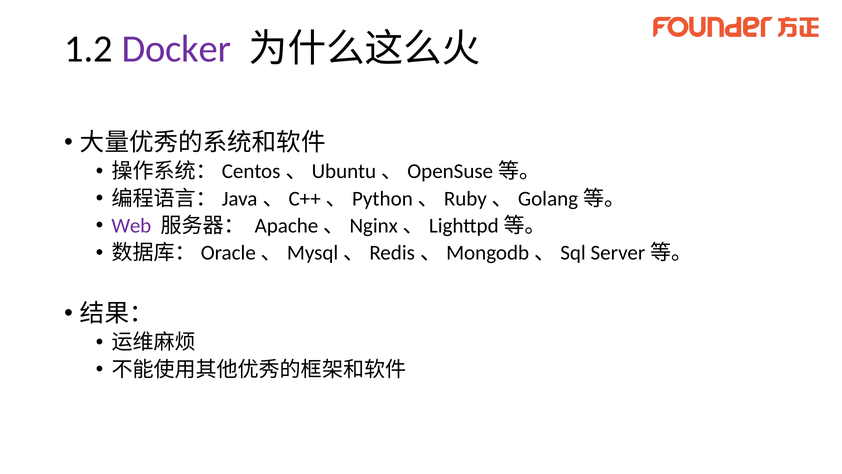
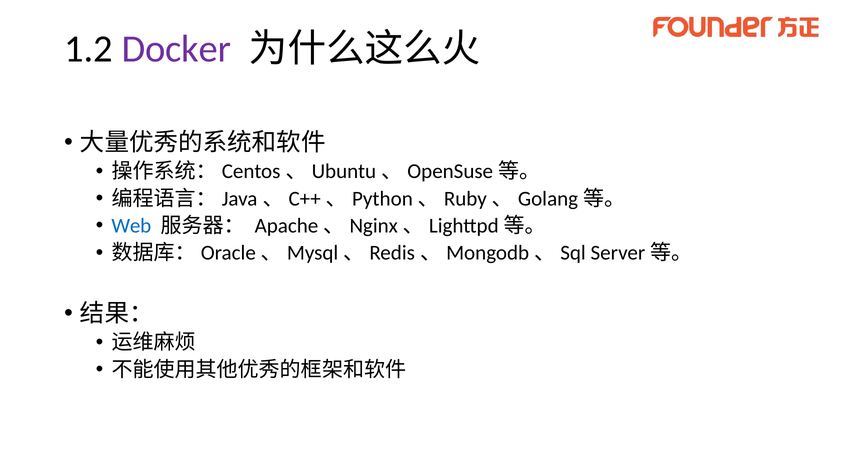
Web colour: purple -> blue (131, 226)
